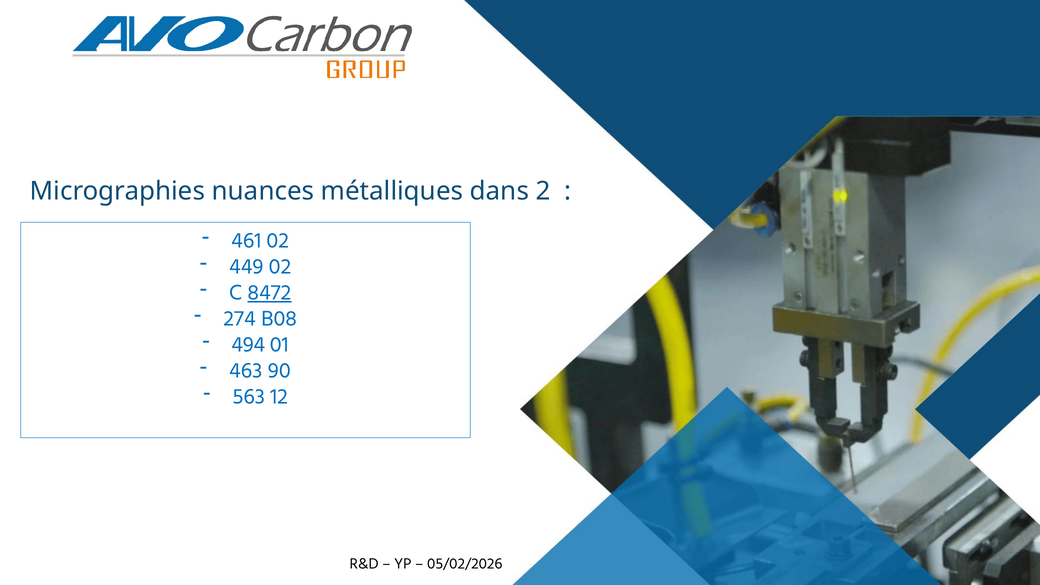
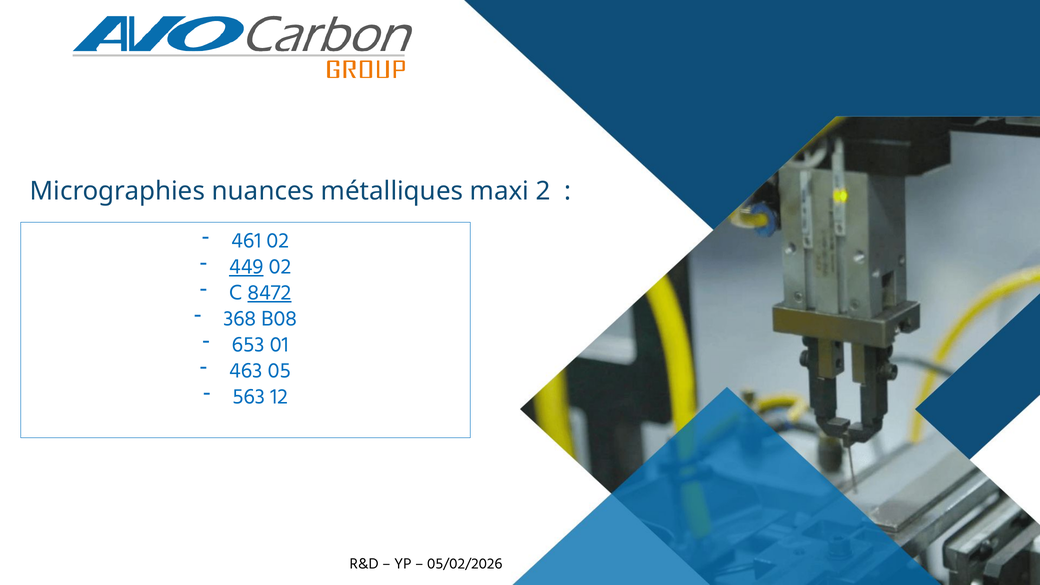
dans: dans -> maxi (499, 191)
449 underline: none -> present (246, 266)
274: 274 -> 368 (240, 318)
494: 494 -> 653 (248, 344)
90: 90 -> 05 (279, 370)
